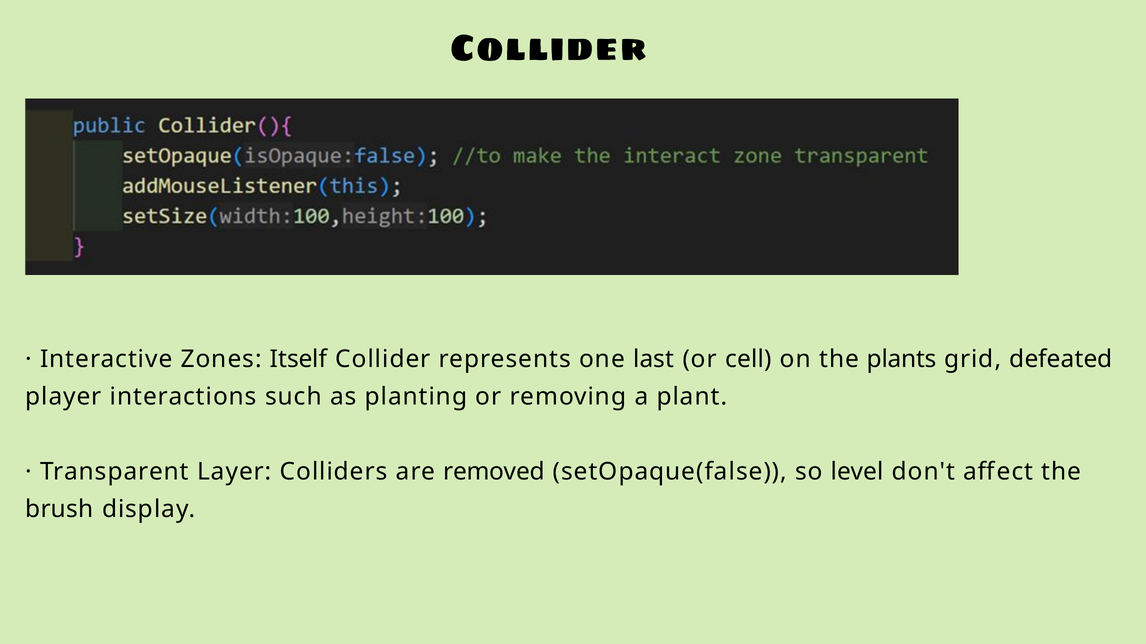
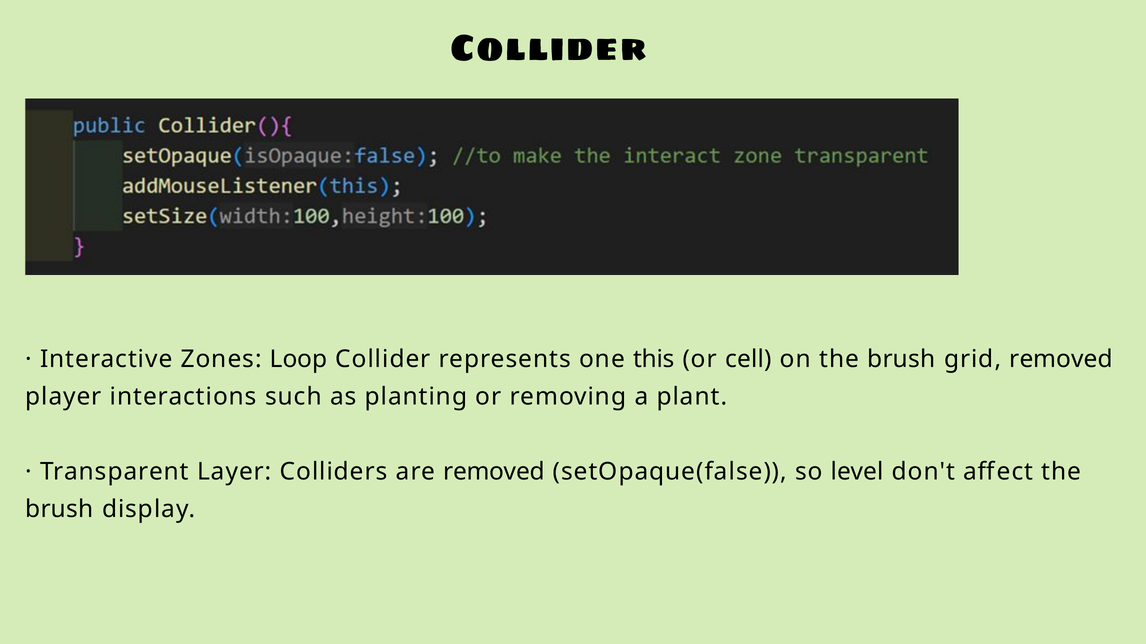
Itself: Itself -> Loop (299, 360)
last: last -> this (654, 360)
on the plants: plants -> brush (901, 360)
grid defeated: defeated -> removed (1061, 360)
